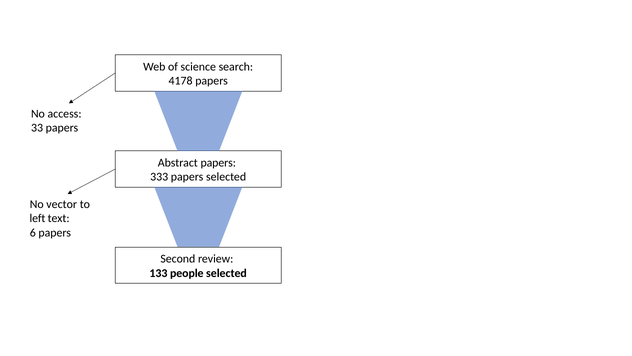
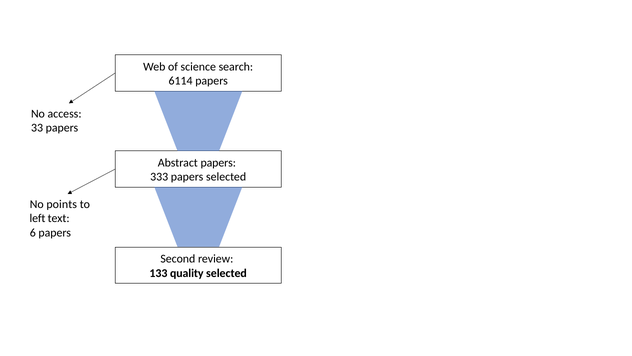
4178: 4178 -> 6114 (181, 81)
vector: vector -> points (62, 204)
people: people -> quality (187, 273)
